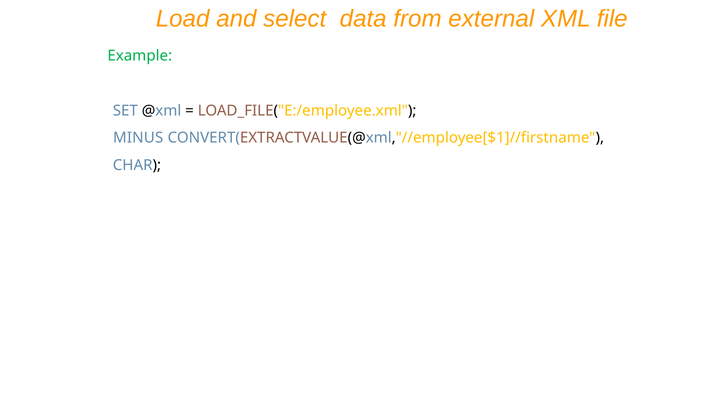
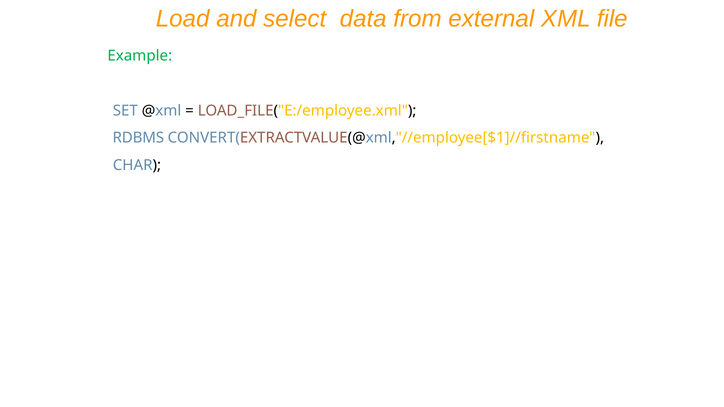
MINUS: MINUS -> RDBMS (138, 138)
